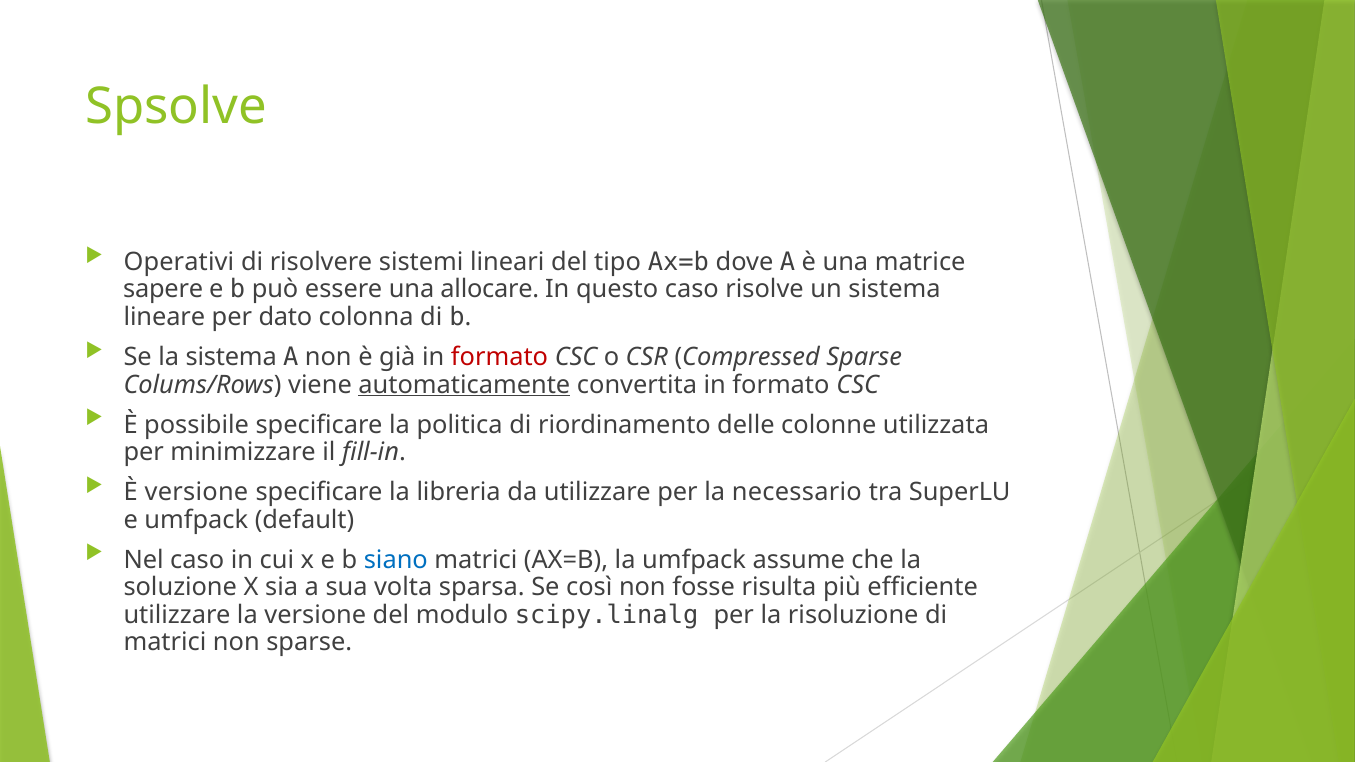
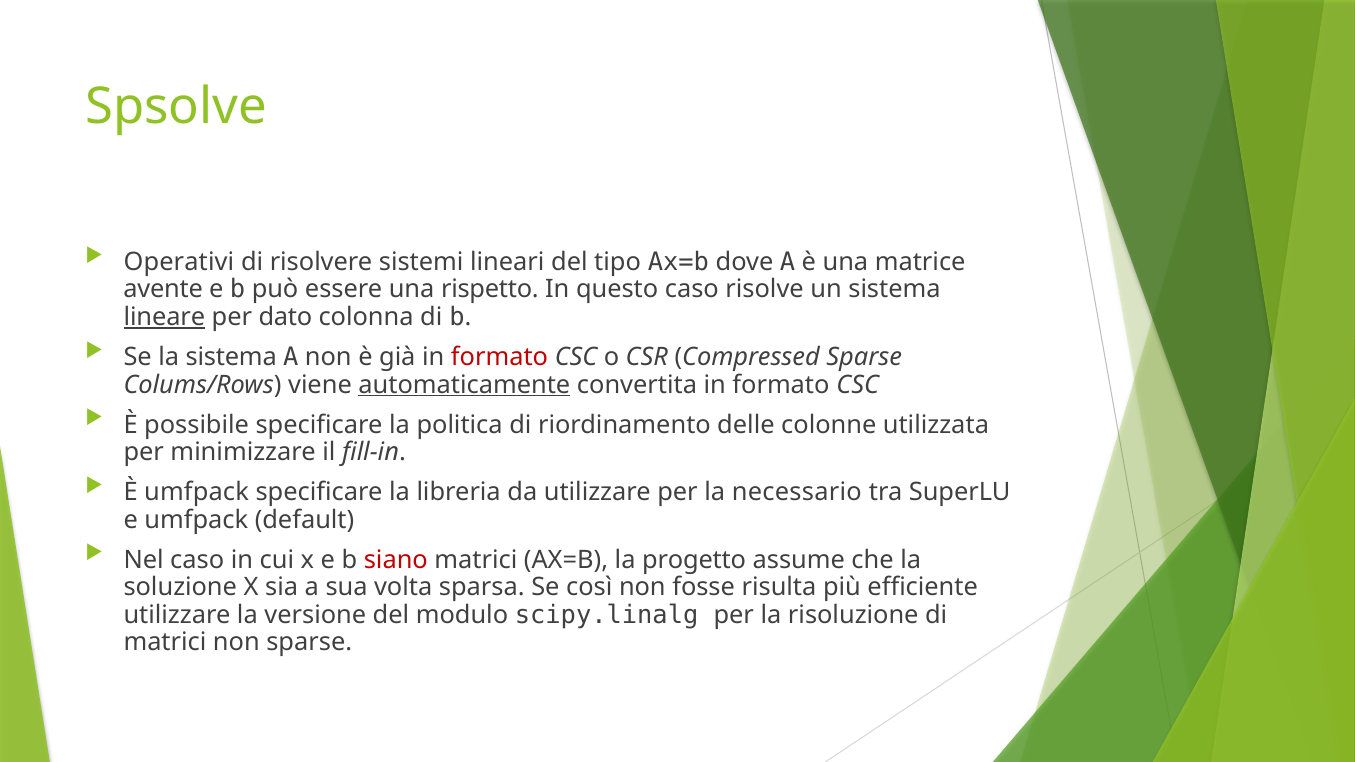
sapere: sapere -> avente (163, 290)
allocare: allocare -> rispetto (490, 290)
lineare underline: none -> present (164, 317)
È versione: versione -> umfpack (197, 492)
siano colour: blue -> red (396, 560)
la umfpack: umfpack -> progetto (694, 560)
